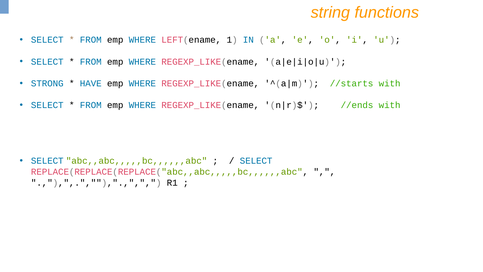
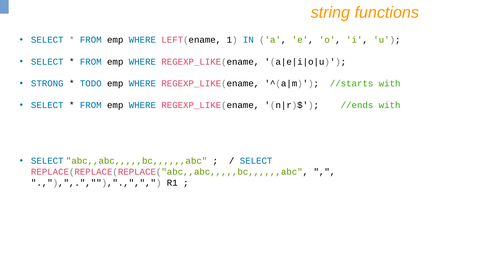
HAVE: HAVE -> TODO (91, 83)
